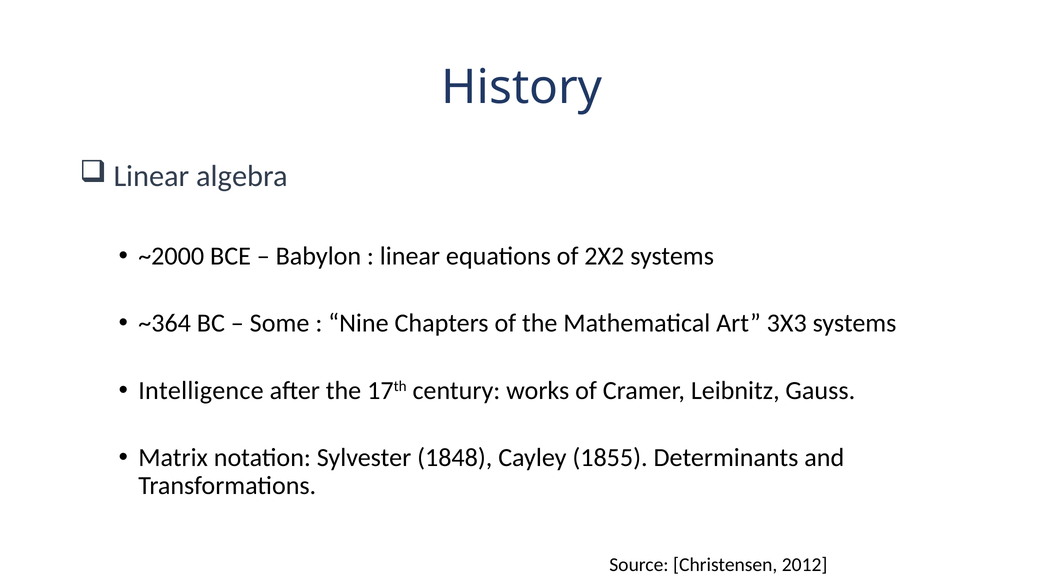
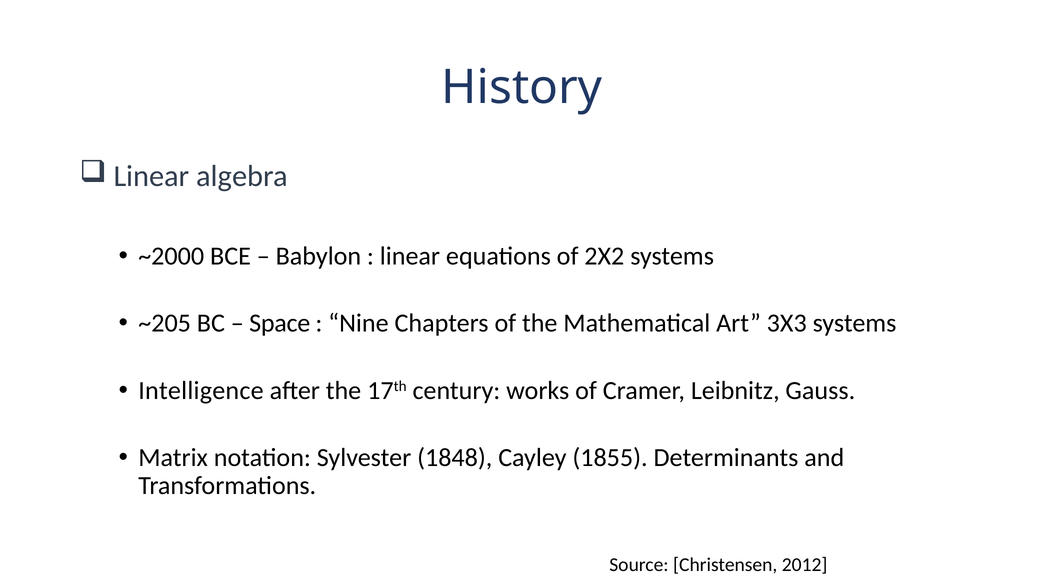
~364: ~364 -> ~205 (165, 323)
Some: Some -> Space (280, 323)
